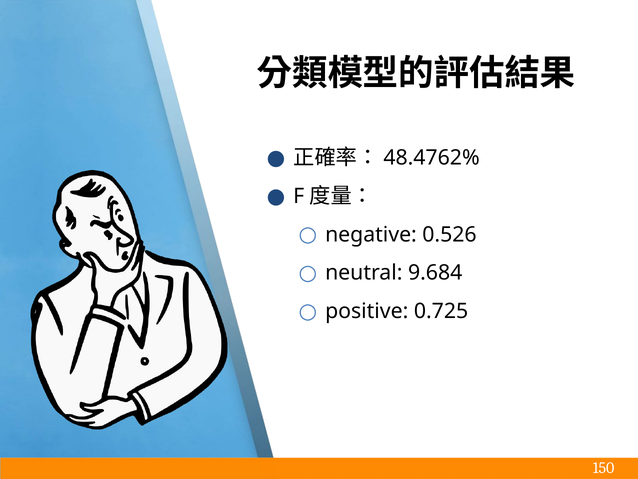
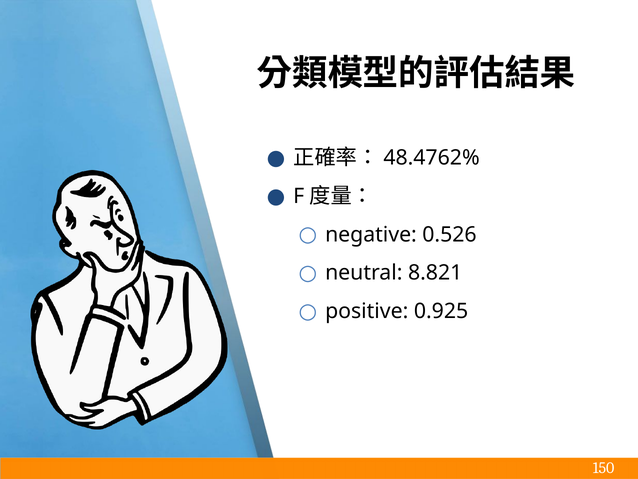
9.684: 9.684 -> 8.821 (435, 273)
0.725: 0.725 -> 0.925 (441, 311)
